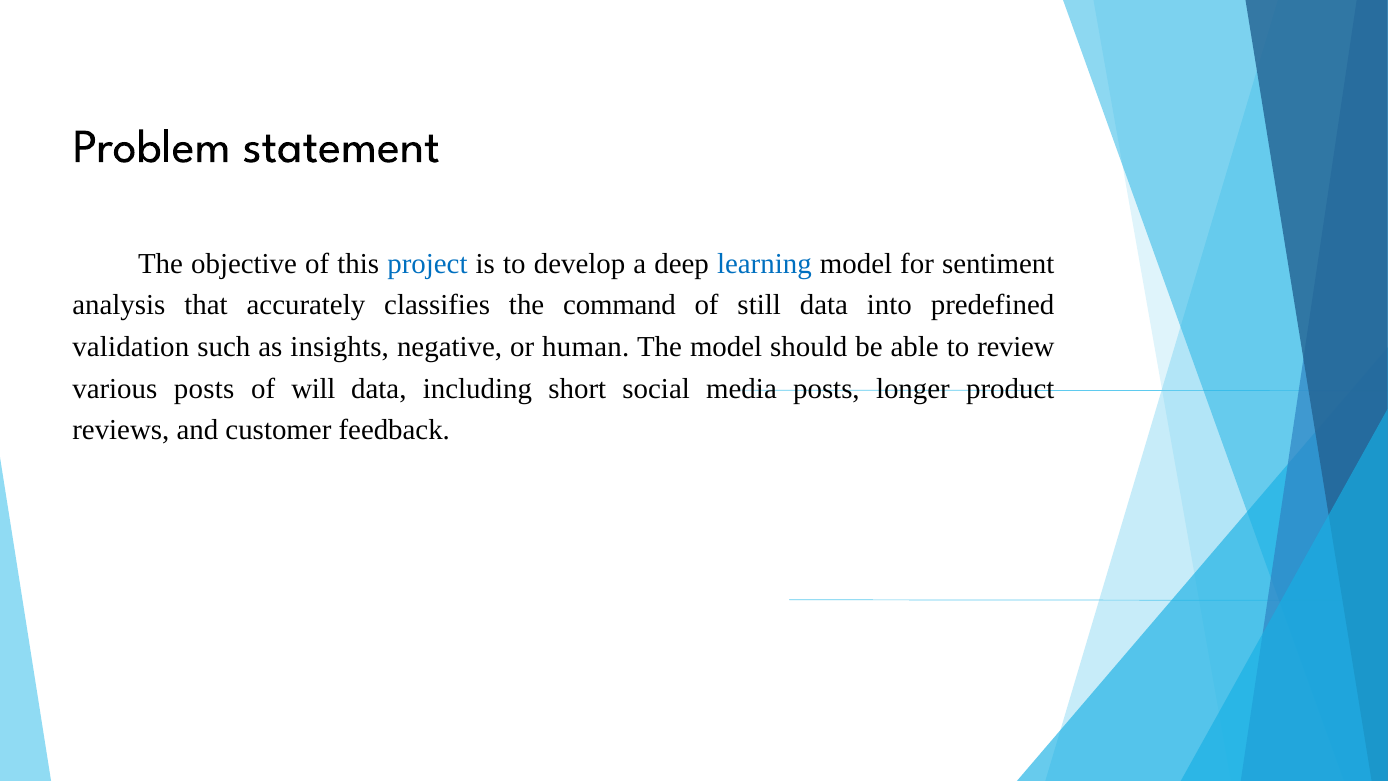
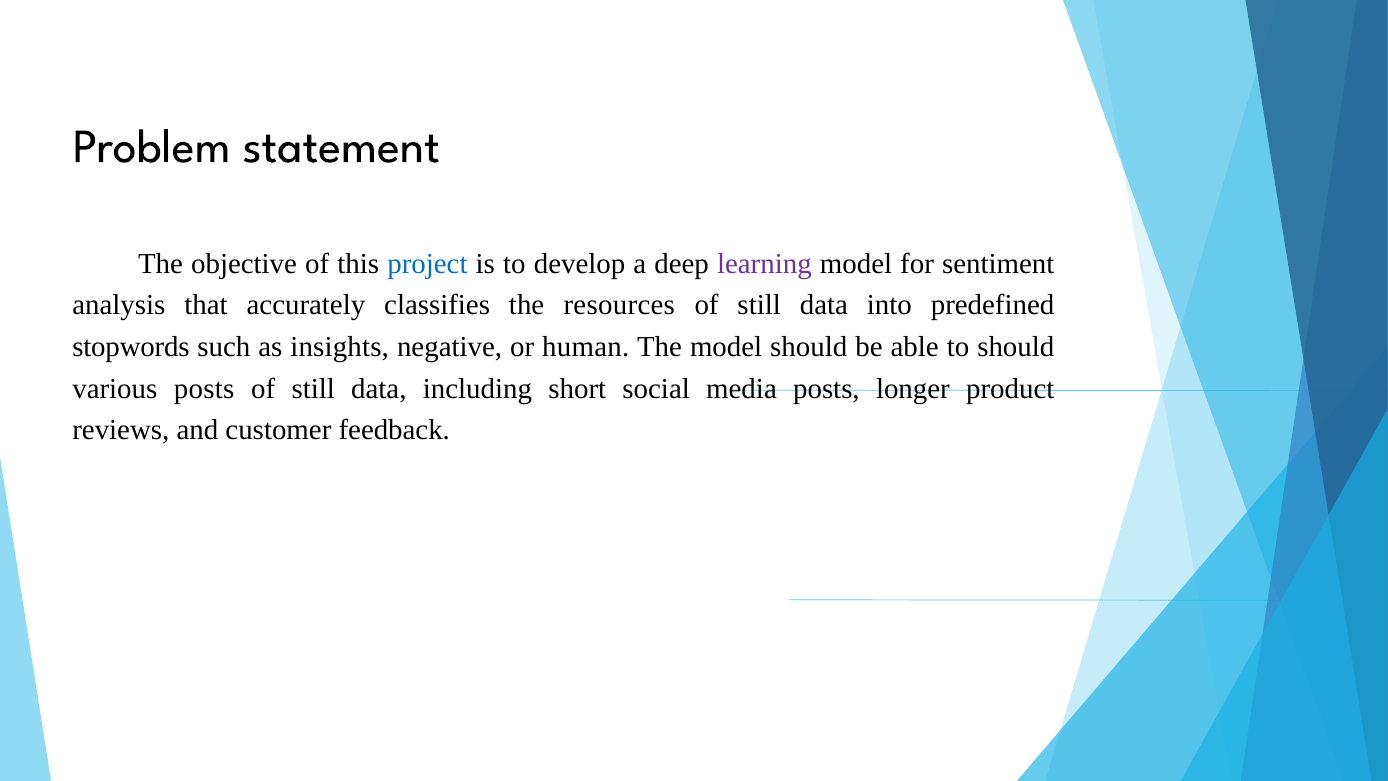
learning colour: blue -> purple (764, 263)
command: command -> resources (619, 305)
validation: validation -> stopwords (131, 347)
to review: review -> should (1016, 347)
will: will -> still (313, 388)
